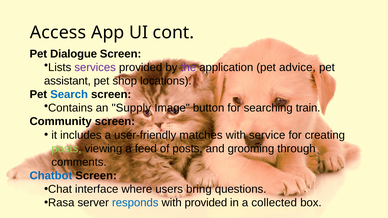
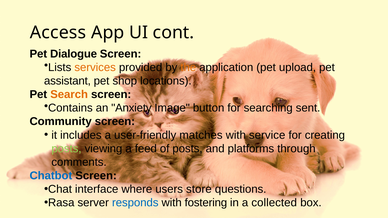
services colour: purple -> orange (95, 67)
the colour: purple -> orange (188, 67)
advice: advice -> upload (297, 67)
Search colour: blue -> orange (69, 95)
Supply: Supply -> Anxiety (131, 108)
train: train -> sent (308, 108)
grooming: grooming -> platforms (251, 149)
bring: bring -> store (199, 189)
with provided: provided -> fostering (206, 203)
